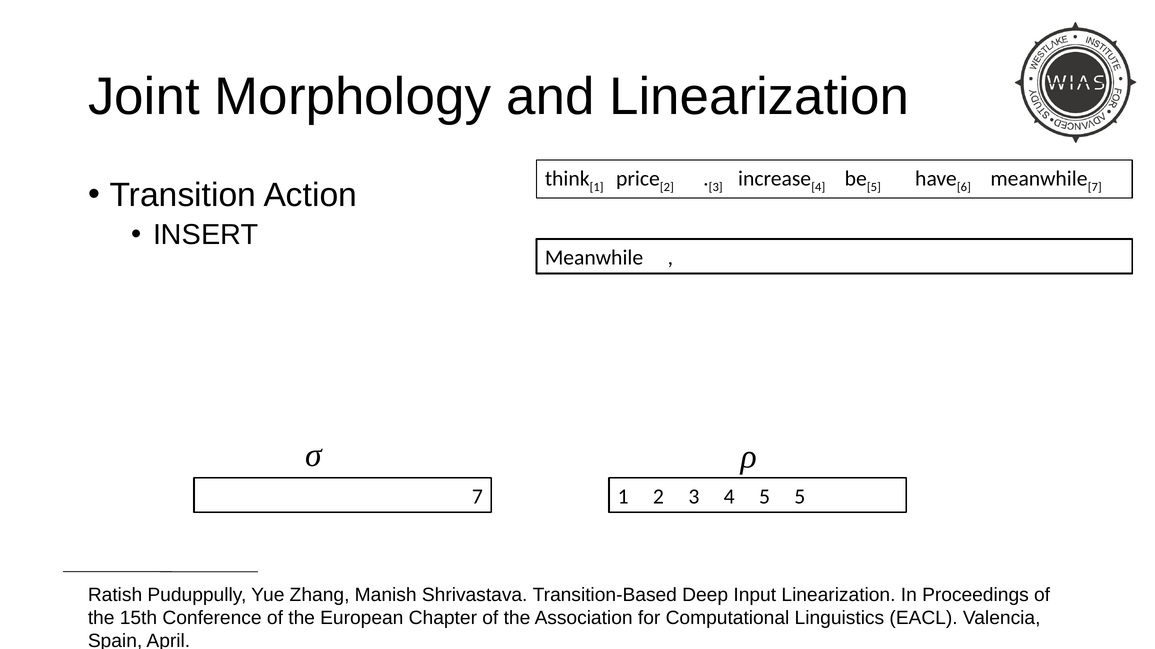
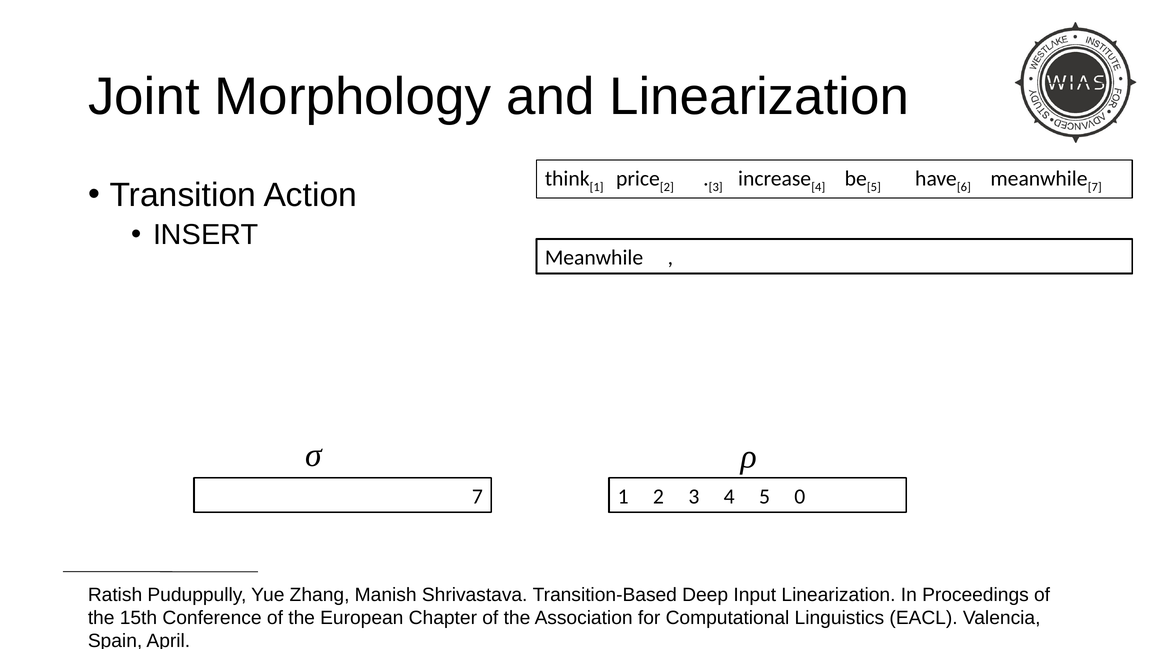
5 5: 5 -> 0 (800, 497)
